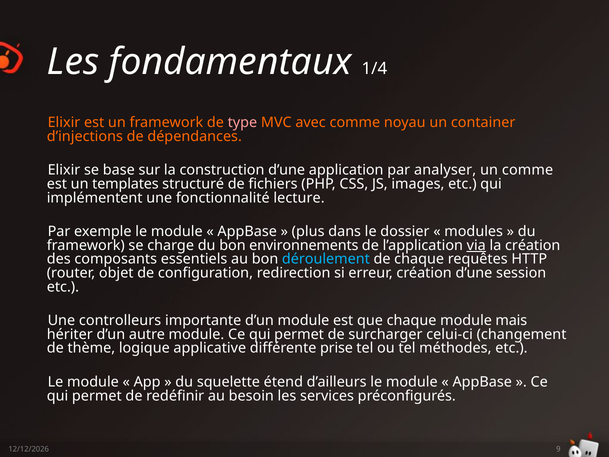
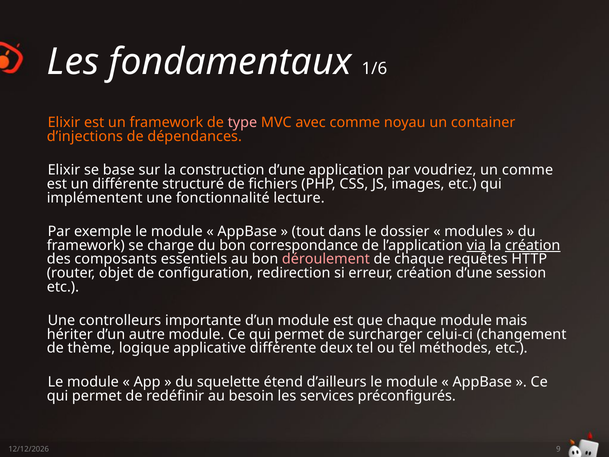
1/4: 1/4 -> 1/6 (374, 69)
analyser: analyser -> voudriez (445, 170)
un templates: templates -> différente (125, 184)
plus: plus -> tout (308, 231)
environnements: environnements -> correspondance (304, 245)
création underline: none -> present (533, 245)
déroulement colour: light blue -> pink (326, 259)
prise: prise -> deux (336, 348)
